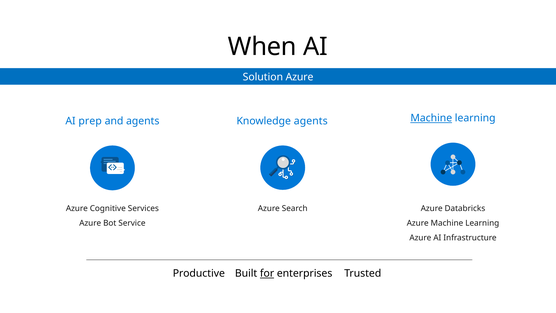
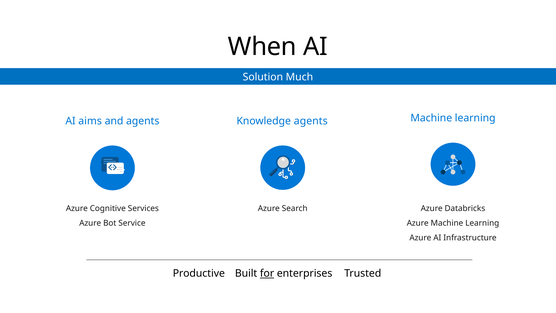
Solution Azure: Azure -> Much (299, 77)
prep: prep -> aims (90, 121)
Machine underline: present -> none (431, 118)
